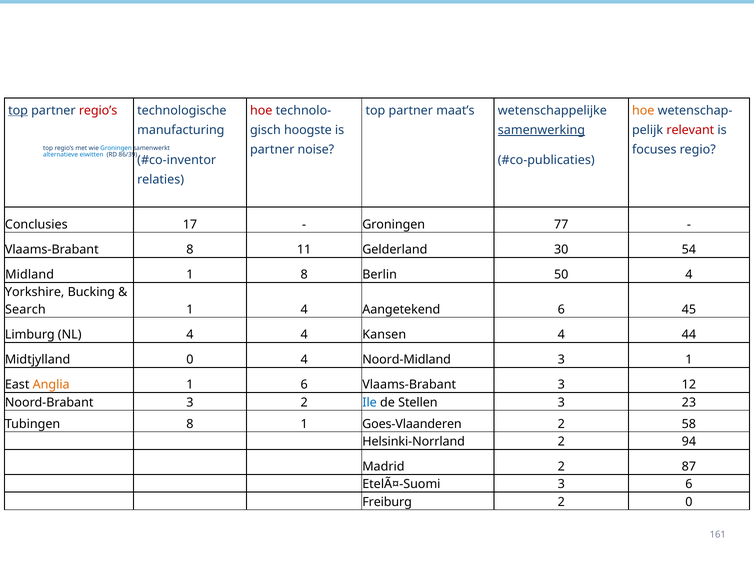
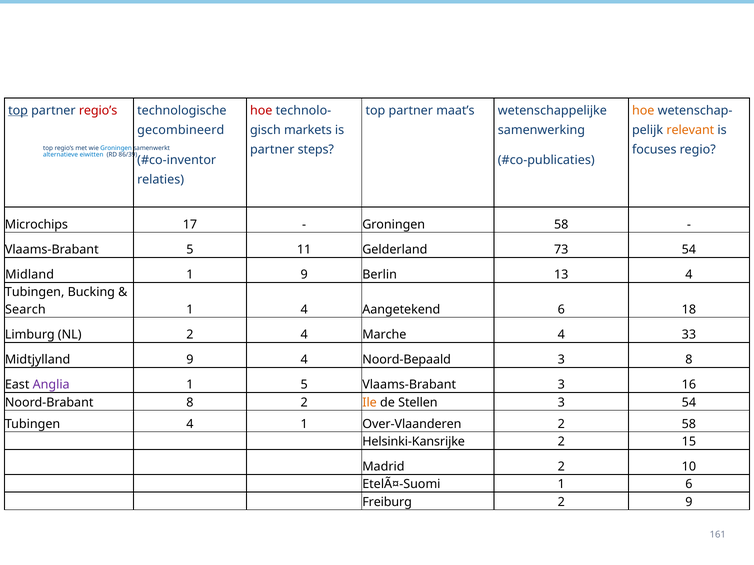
manufacturing: manufacturing -> gecombineerd (181, 130)
hoogste: hoogste -> markets (308, 130)
samenwerking underline: present -> none (541, 130)
relevant colour: red -> orange (690, 130)
noise: noise -> steps (316, 150)
Conclusies: Conclusies -> Microchips (36, 225)
Groningen 77: 77 -> 58 (561, 225)
Vlaams-Brabant 8: 8 -> 5 (190, 250)
30: 30 -> 73 (561, 250)
1 8: 8 -> 9 (304, 275)
50: 50 -> 13 (561, 275)
Yorkshire: Yorkshire -> Tubingen (35, 293)
45: 45 -> 18 (689, 310)
NL 4: 4 -> 2 (190, 335)
Kansen: Kansen -> Marche (384, 335)
44: 44 -> 33 (689, 335)
Midtjylland 0: 0 -> 9 (190, 360)
Noord-Midland: Noord-Midland -> Noord-Bepaald (407, 360)
3 1: 1 -> 8 (689, 360)
Anglia colour: orange -> purple (51, 385)
1 6: 6 -> 5 (304, 385)
12: 12 -> 16 (689, 385)
Noord-Brabant 3: 3 -> 8 (190, 403)
Ile colour: blue -> orange (370, 403)
3 23: 23 -> 54 (689, 403)
Tubingen 8: 8 -> 4 (190, 424)
Goes-Vlaanderen: Goes-Vlaanderen -> Over-Vlaanderen (412, 424)
Helsinki-Norrland: Helsinki-Norrland -> Helsinki-Kansrijke (414, 442)
94: 94 -> 15 (689, 442)
87: 87 -> 10 (689, 467)
EtelÃ¤-Suomi 3: 3 -> 1 (561, 485)
2 0: 0 -> 9 (689, 502)
